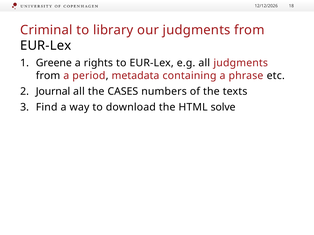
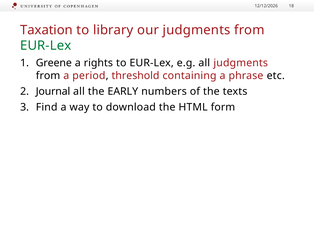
Criminal: Criminal -> Taxation (46, 30)
EUR-Lex colour: black -> green (46, 46)
metadata: metadata -> threshold (135, 76)
CASES: CASES -> EARLY (123, 92)
solve: solve -> form (223, 107)
